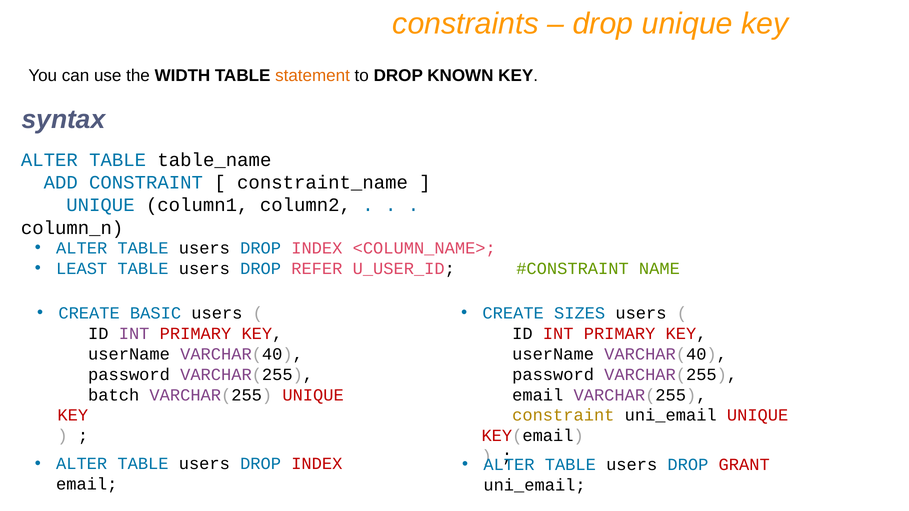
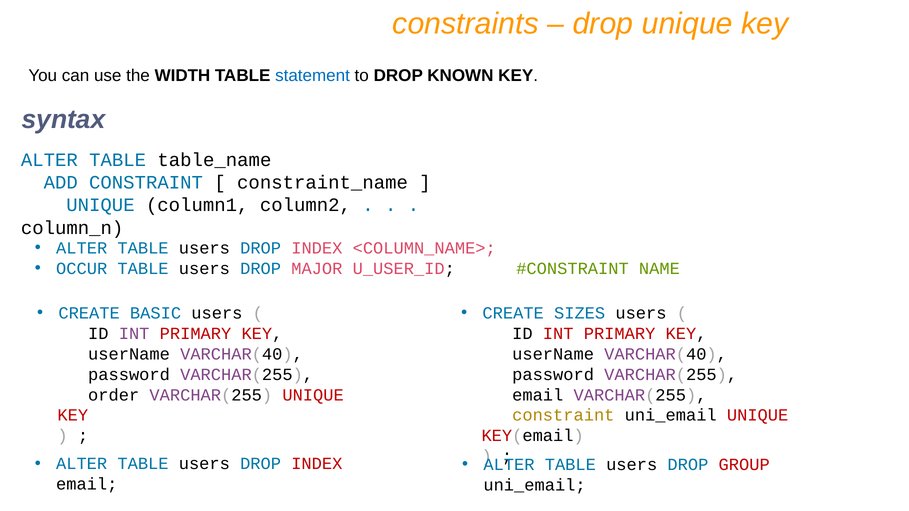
statement colour: orange -> blue (313, 76)
LEAST: LEAST -> OCCUR (82, 269)
REFER: REFER -> MAJOR (317, 269)
batch: batch -> order (114, 395)
GRANT: GRANT -> GROUP (744, 465)
